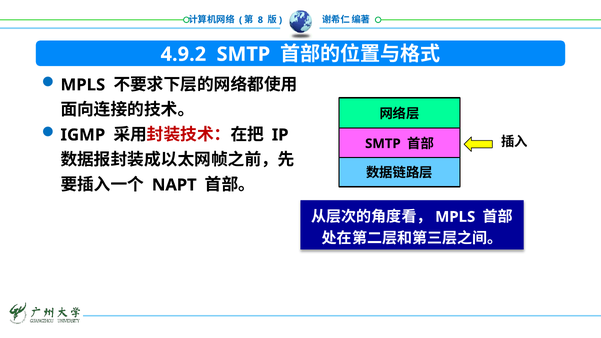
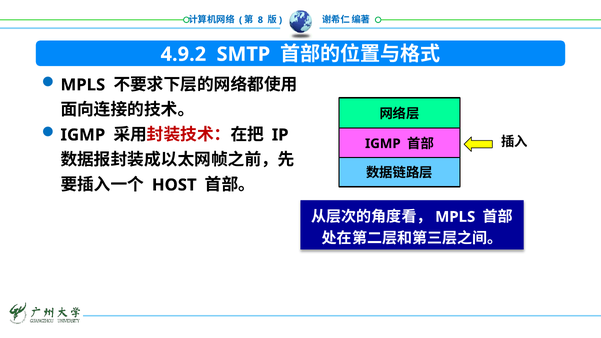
SMTP: SMTP -> IGMP (383, 144)
NAPT: NAPT -> HOST (174, 185)
